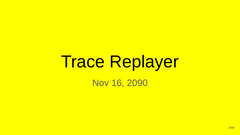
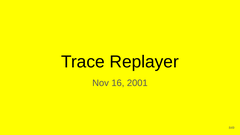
2090: 2090 -> 2001 (137, 83)
